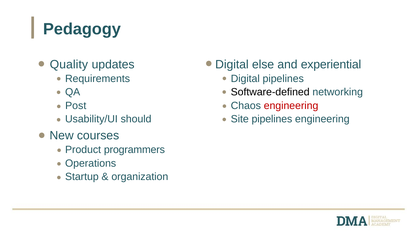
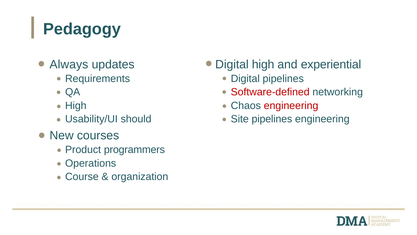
Quality: Quality -> Always (69, 64)
Digital else: else -> high (263, 64)
Software-defined colour: black -> red (270, 92)
Post: Post -> High (76, 105)
Startup: Startup -> Course (82, 176)
